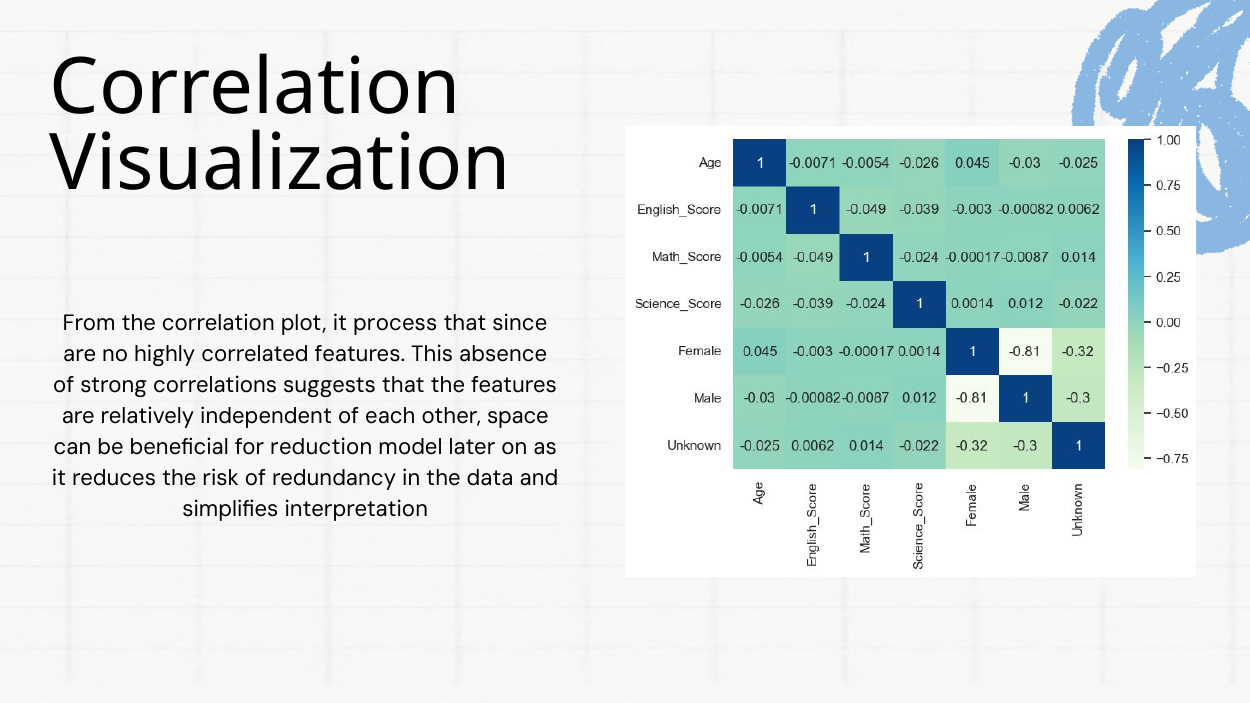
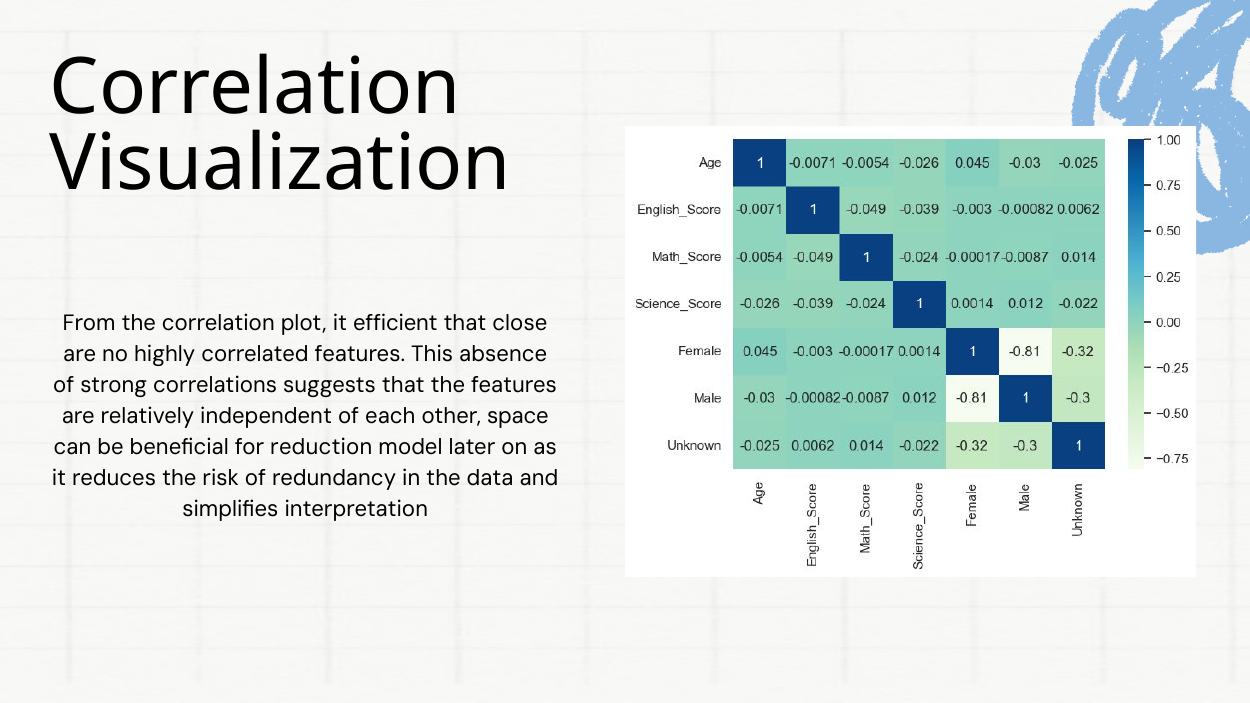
process: process -> efficient (395, 324)
since: since -> close (520, 324)
